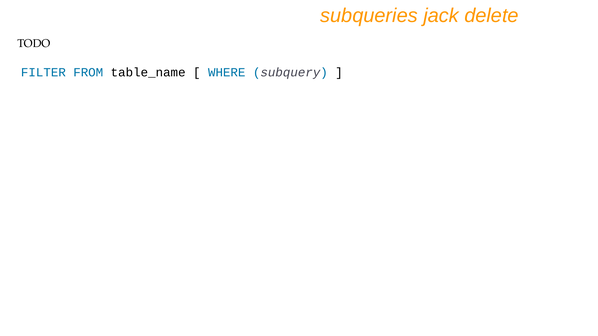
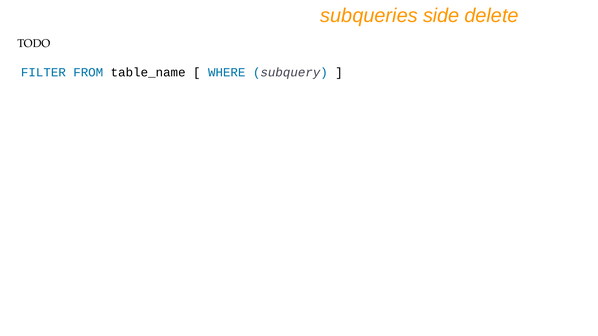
jack: jack -> side (441, 16)
